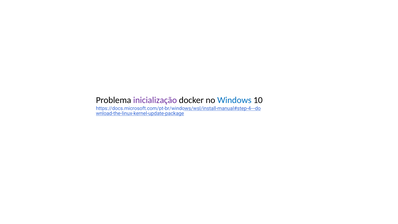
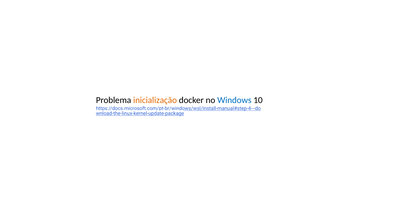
inicialização colour: purple -> orange (155, 100)
